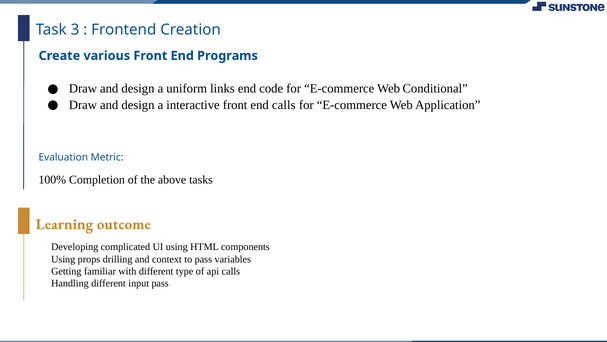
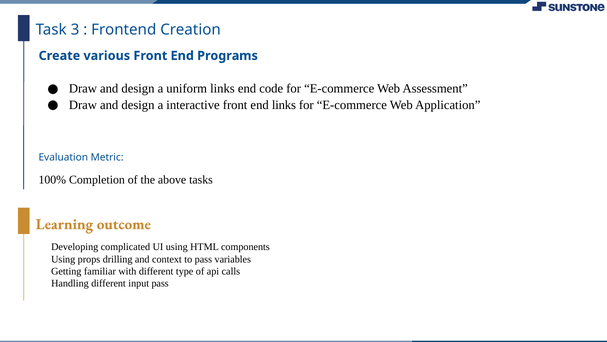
Conditional: Conditional -> Assessment (435, 88)
end calls: calls -> links (284, 105)
